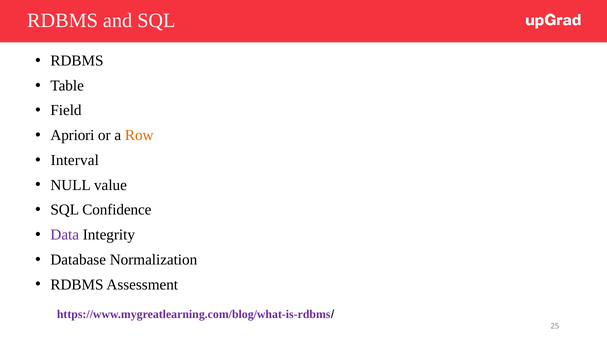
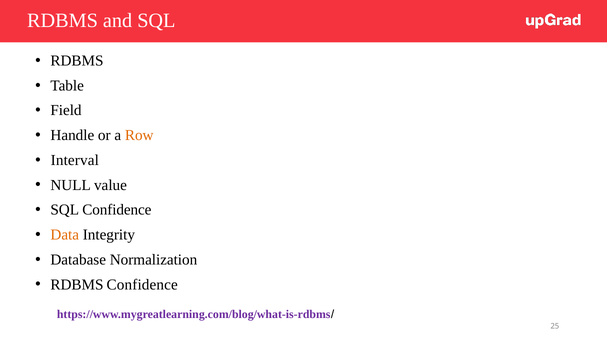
Apriori: Apriori -> Handle (72, 135)
Data colour: purple -> orange (65, 234)
RDBMS Assessment: Assessment -> Confidence (142, 284)
